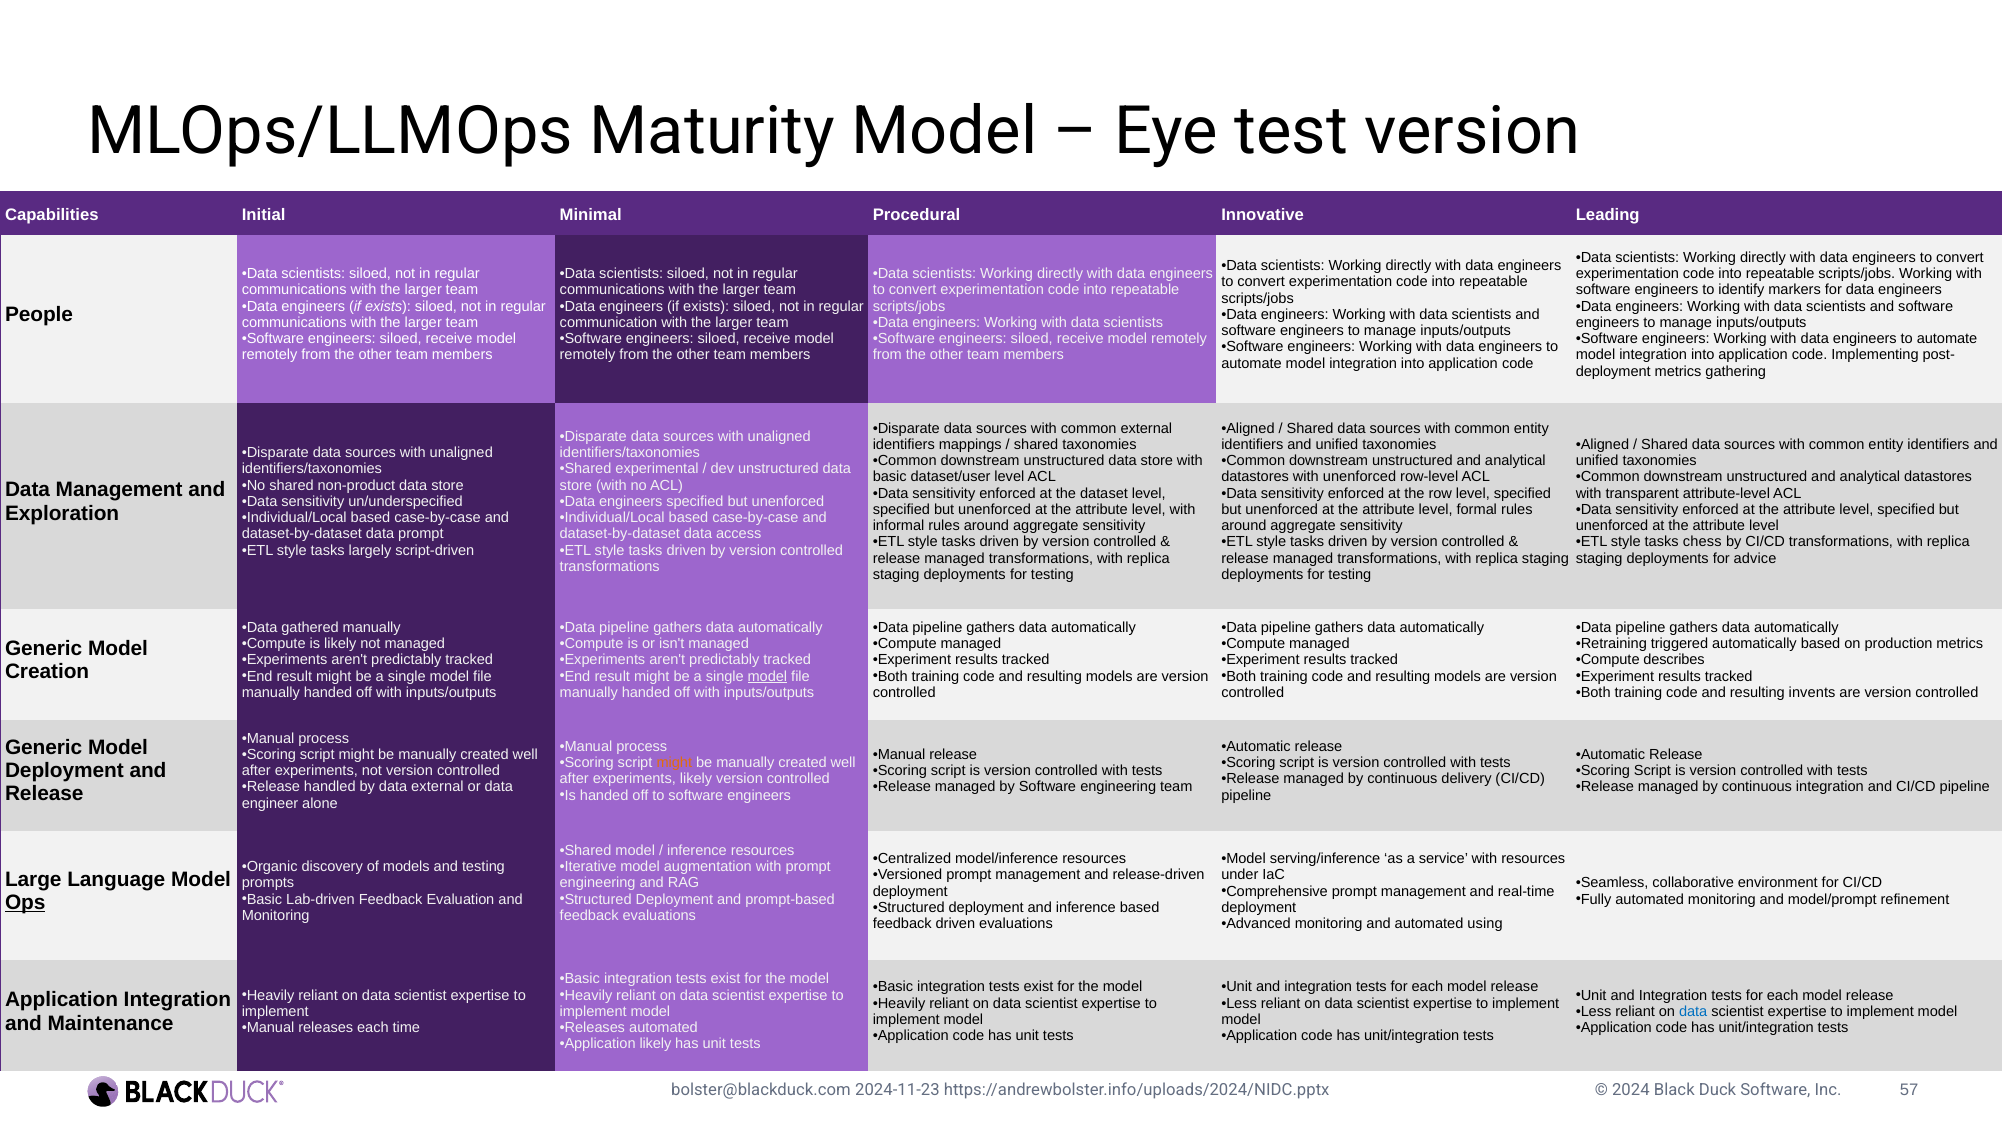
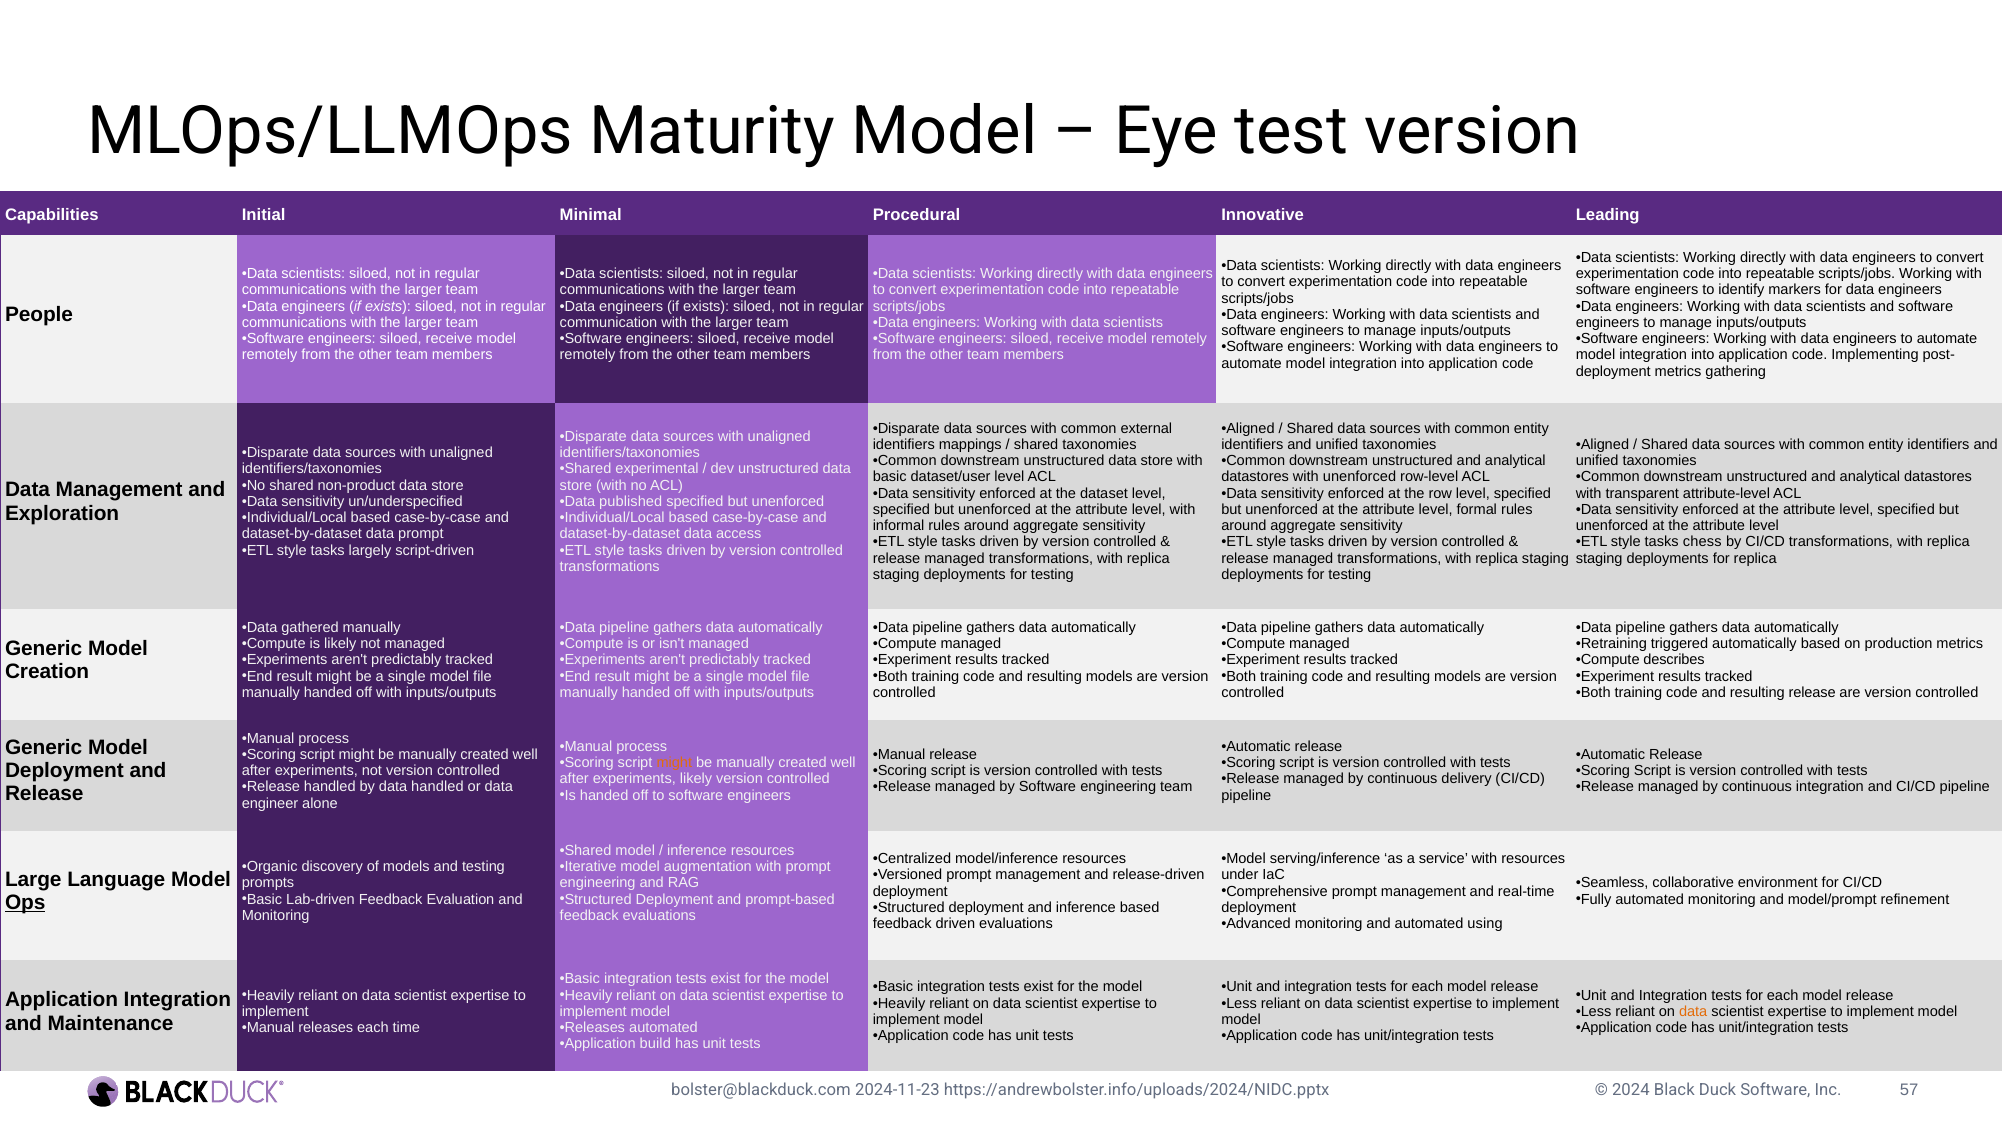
engineers: engineers -> published (631, 502)
for advice: advice -> replica (1755, 558)
model underline: present -> none (767, 676)
resulting invents: invents -> release (1812, 693)
data external: external -> handled (437, 787)
data colour: blue -> orange (1693, 1012)
Application likely: likely -> build (655, 1044)
